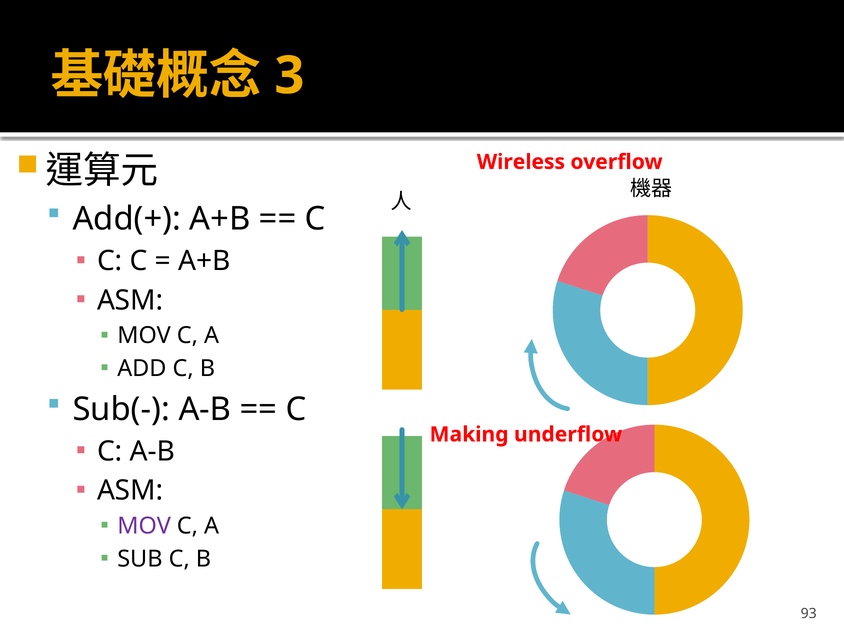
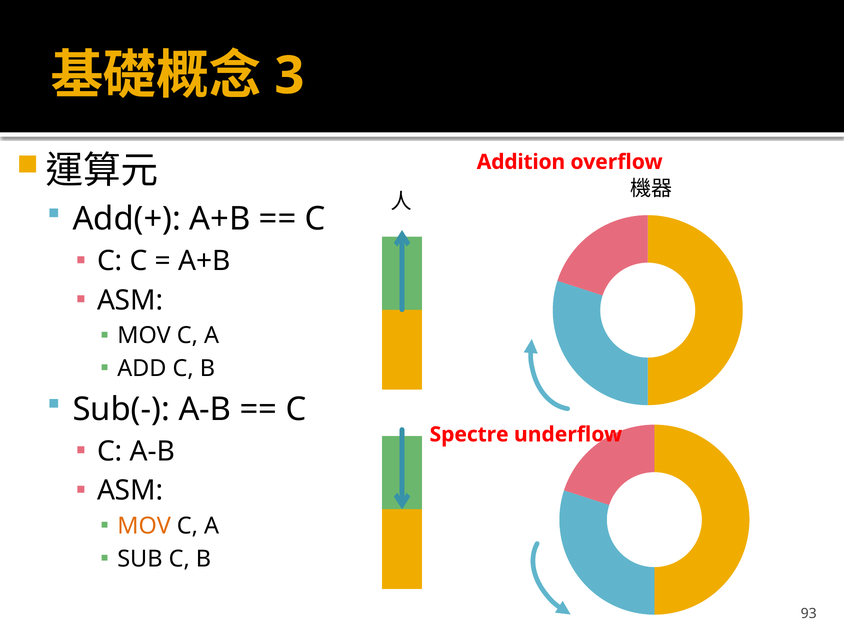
Wireless: Wireless -> Addition (521, 162)
Making: Making -> Spectre (469, 434)
MOV colour: purple -> orange (144, 526)
